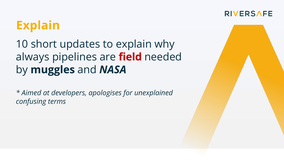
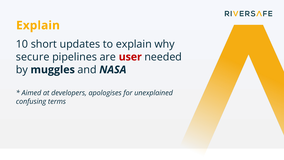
always: always -> secure (33, 57)
field: field -> user (130, 57)
